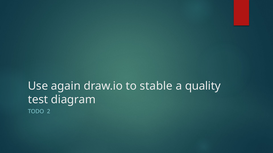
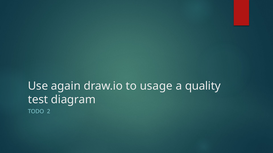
stable: stable -> usage (156, 86)
